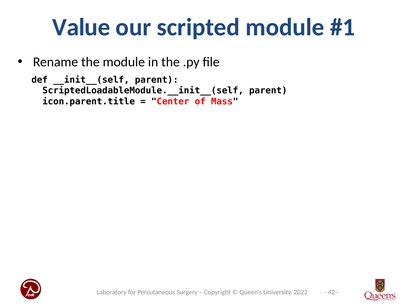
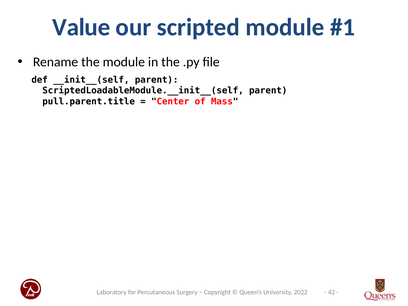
icon.parent.title: icon.parent.title -> pull.parent.title (89, 102)
